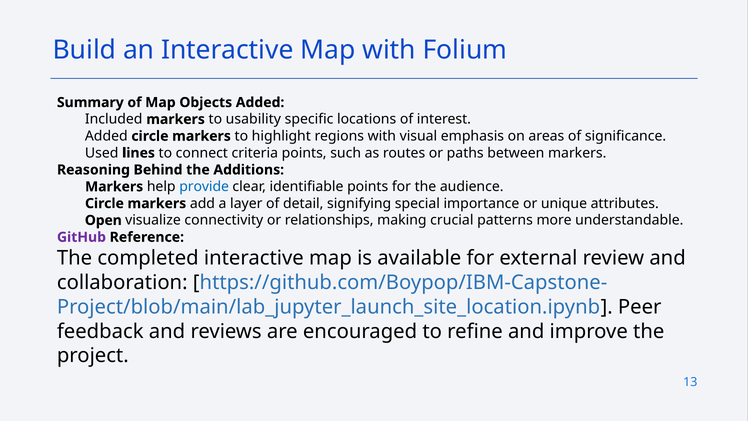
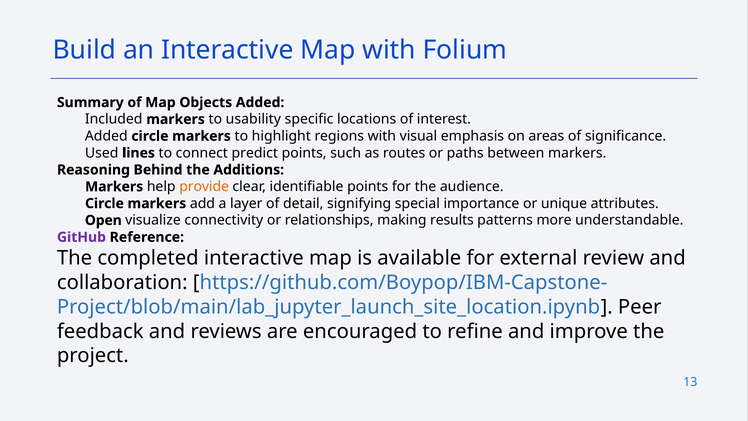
criteria: criteria -> predict (255, 153)
provide colour: blue -> orange (204, 187)
crucial: crucial -> results (452, 220)
